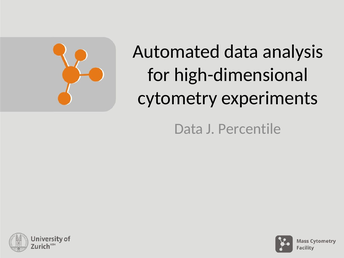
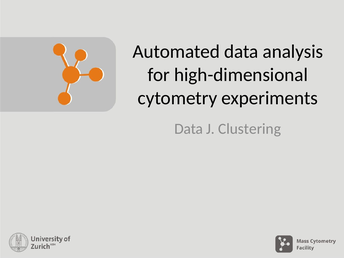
Percentile: Percentile -> Clustering (250, 129)
